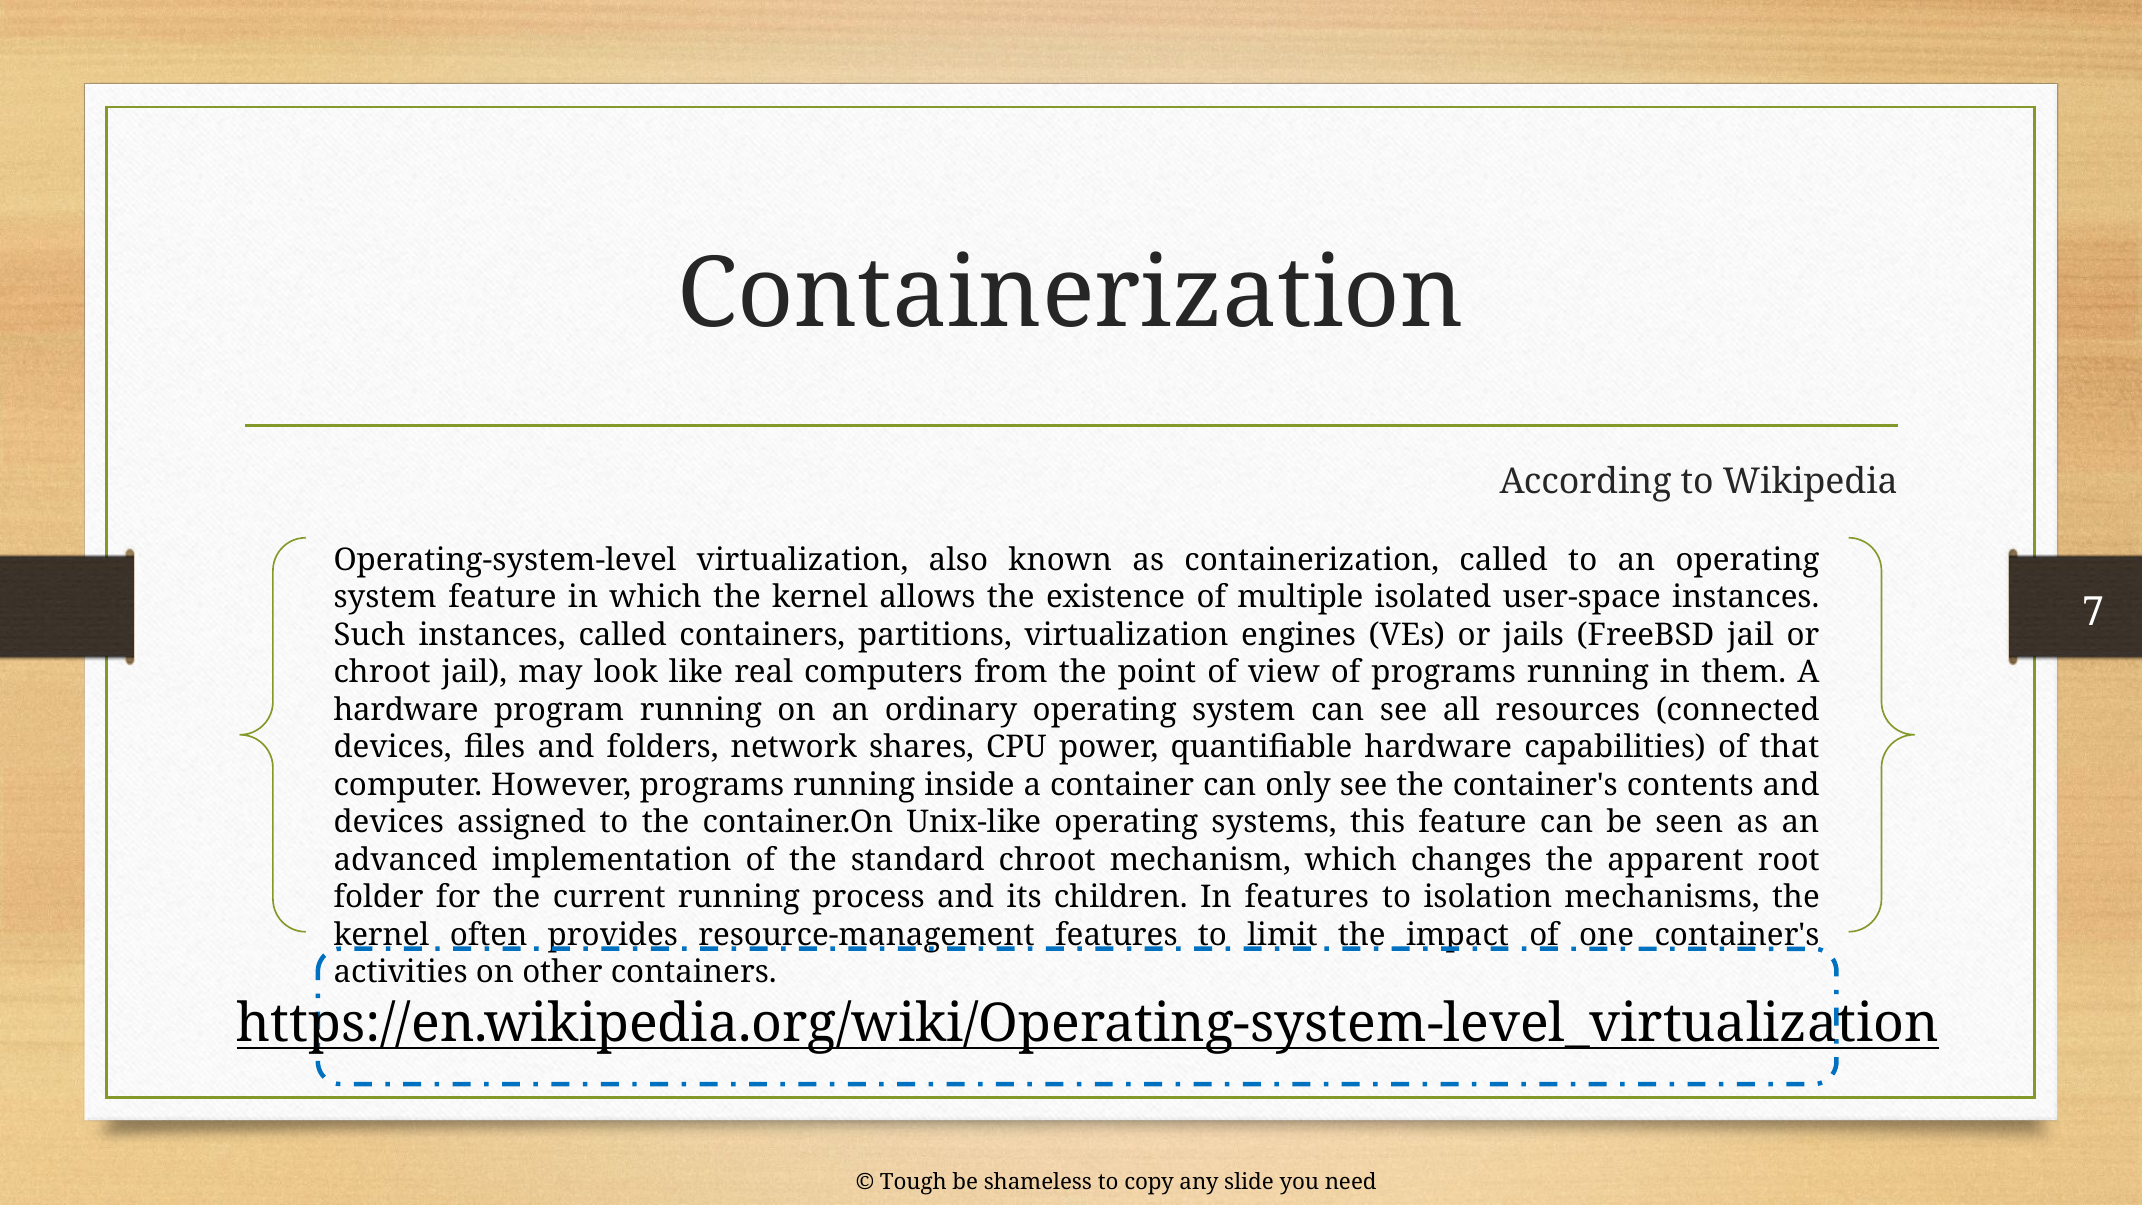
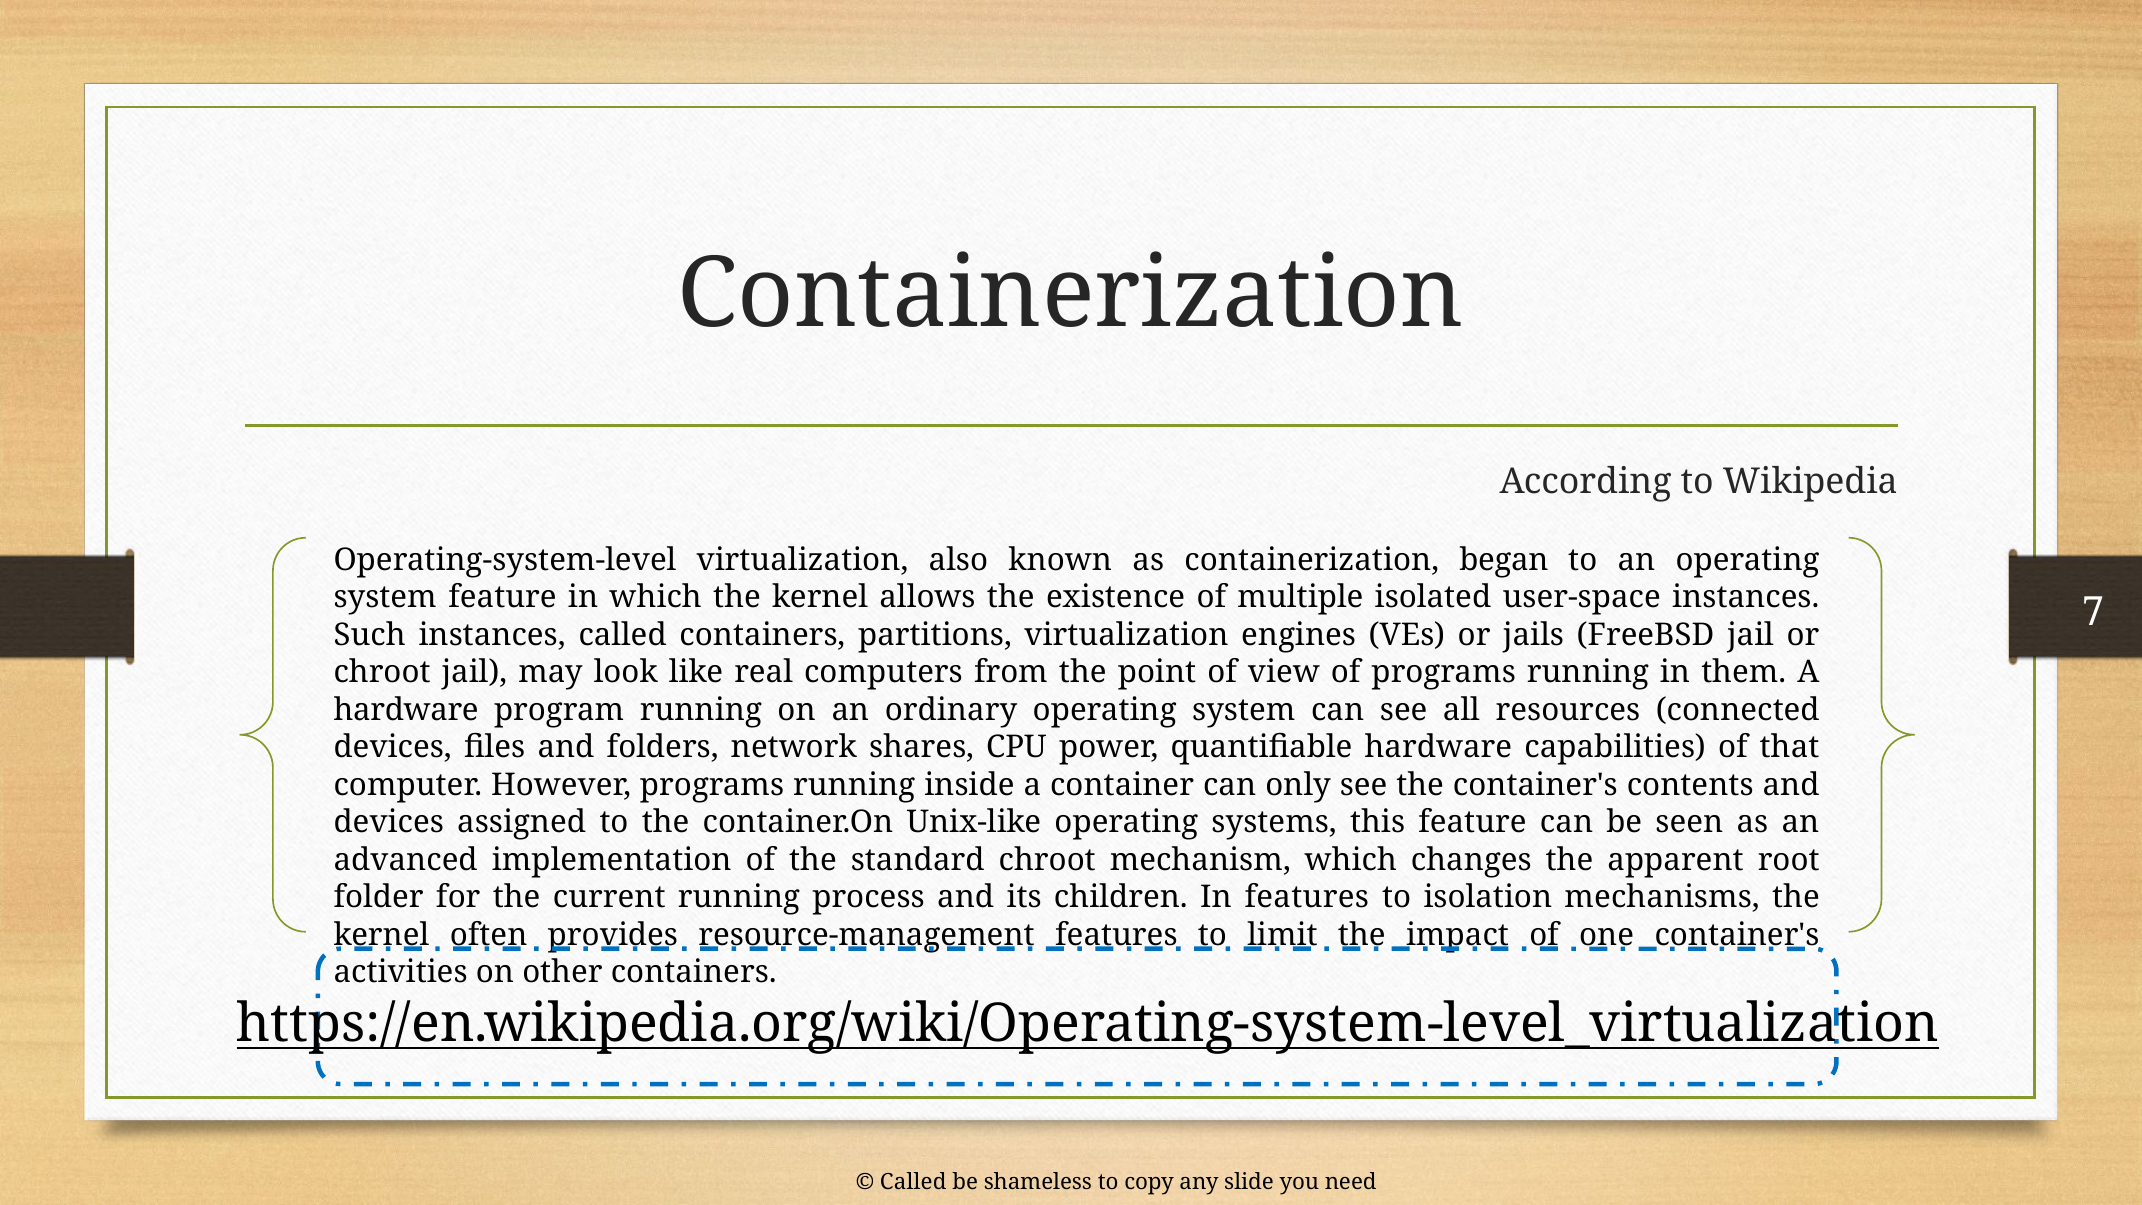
containerization called: called -> began (1504, 560)
Tough: Tough -> Called (913, 1182)
